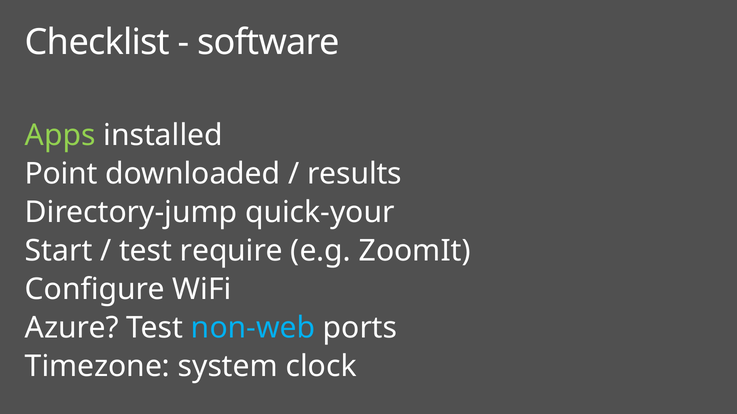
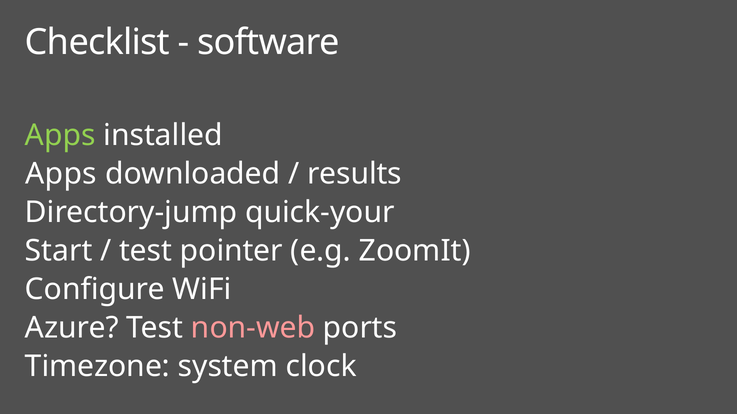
Point: Point -> Apps (61, 174)
require: require -> pointer (231, 251)
non-web colour: light blue -> pink (253, 328)
